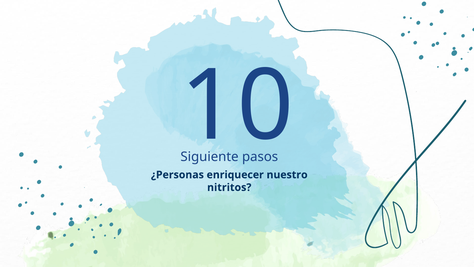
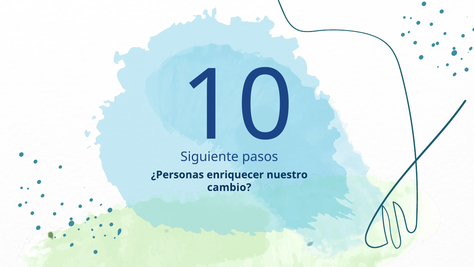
nitritos: nitritos -> cambio (229, 187)
